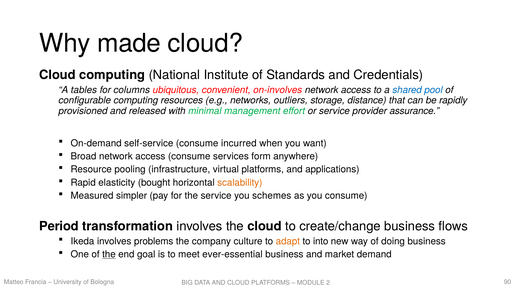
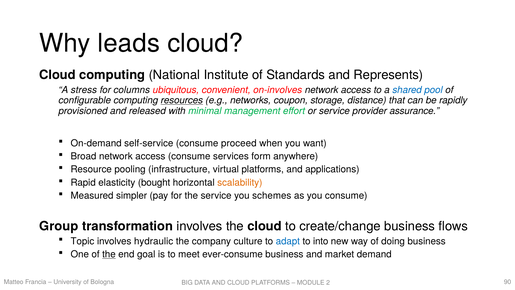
made: made -> leads (129, 43)
Credentials: Credentials -> Represents (388, 75)
tables: tables -> stress (84, 90)
resources underline: none -> present (182, 100)
outliers: outliers -> coupon (291, 100)
incurred: incurred -> proceed (239, 143)
Period: Period -> Group (59, 226)
Ikeda: Ikeda -> Topic (82, 241)
problems: problems -> hydraulic (154, 241)
adapt colour: orange -> blue (288, 241)
ever-essential: ever-essential -> ever-consume (233, 254)
